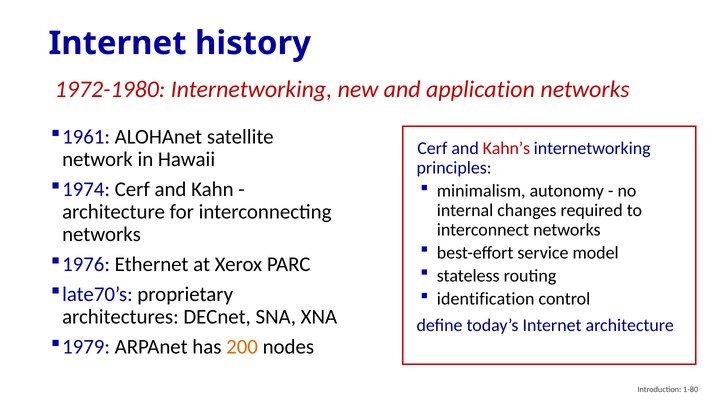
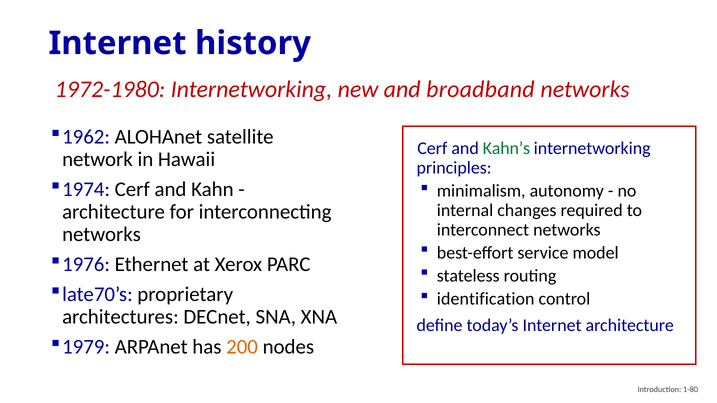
application: application -> broadband (480, 89)
1961: 1961 -> 1962 (86, 137)
Kahn’s colour: red -> green (506, 149)
